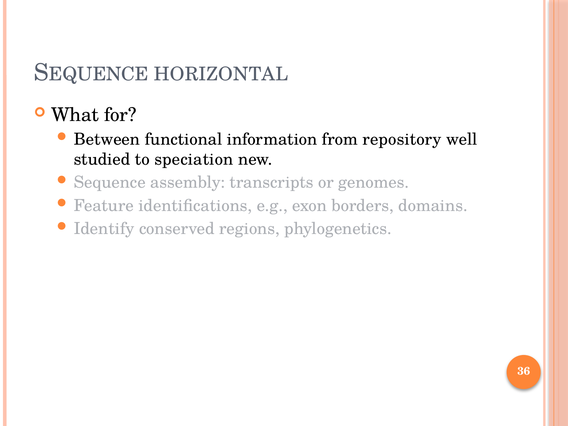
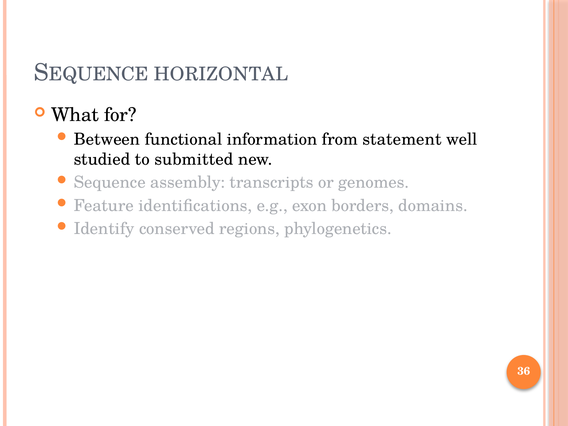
repository: repository -> statement (402, 139)
speciation: speciation -> submitted (194, 159)
